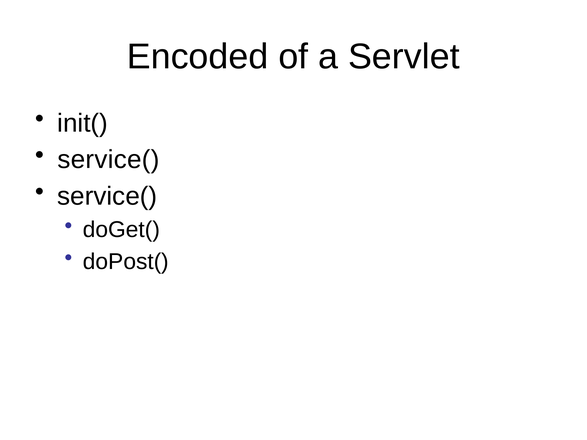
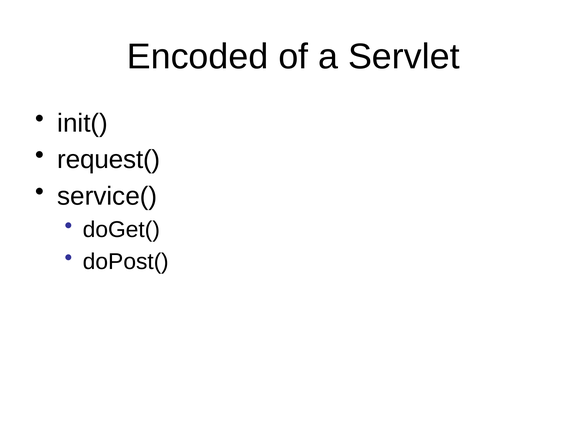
service(: service( -> request( (109, 160)
